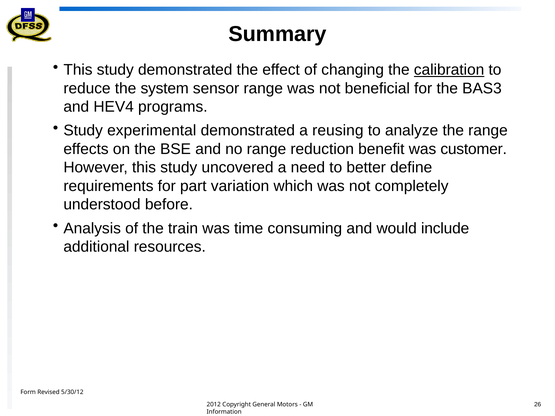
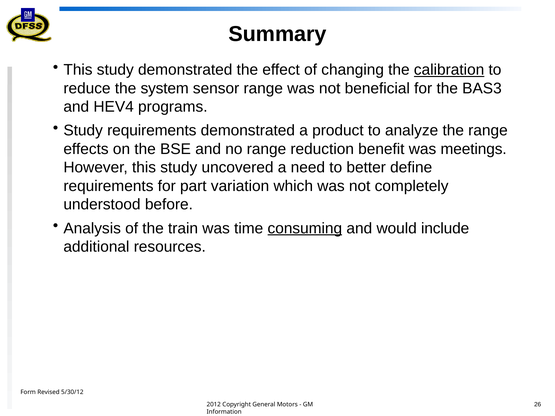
Study experimental: experimental -> requirements (152, 131)
reusing: reusing -> product (338, 131)
customer: customer -> meetings (474, 149)
consuming underline: none -> present (305, 228)
